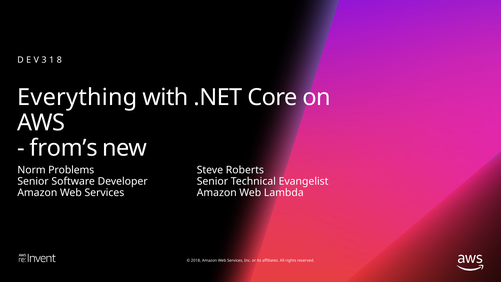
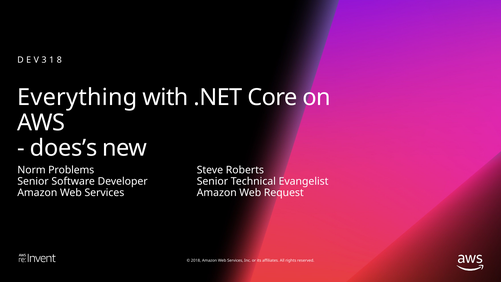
from’s: from’s -> does’s (64, 148)
Lambda: Lambda -> Request (284, 192)
